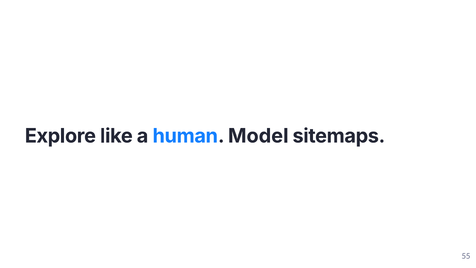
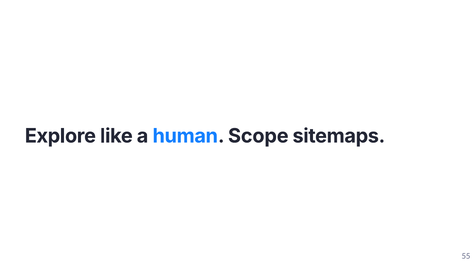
Model: Model -> Scope (258, 136)
